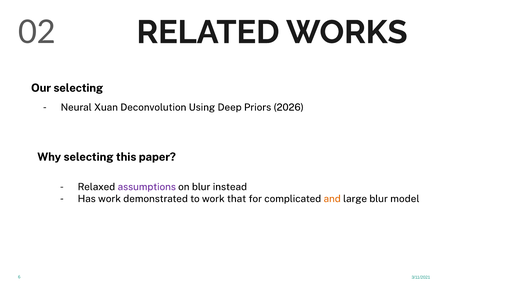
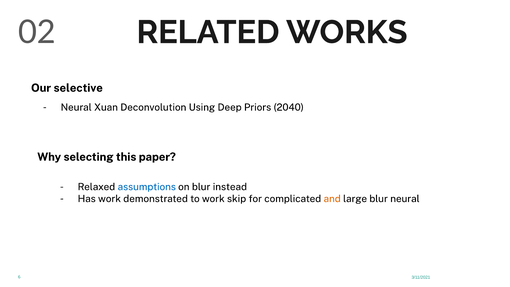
Our selecting: selecting -> selective (78, 88)
2026: 2026 -> 2040 (289, 107)
assumptions colour: purple -> blue (147, 187)
that: that -> skip (237, 199)
blur model: model -> neural (405, 199)
